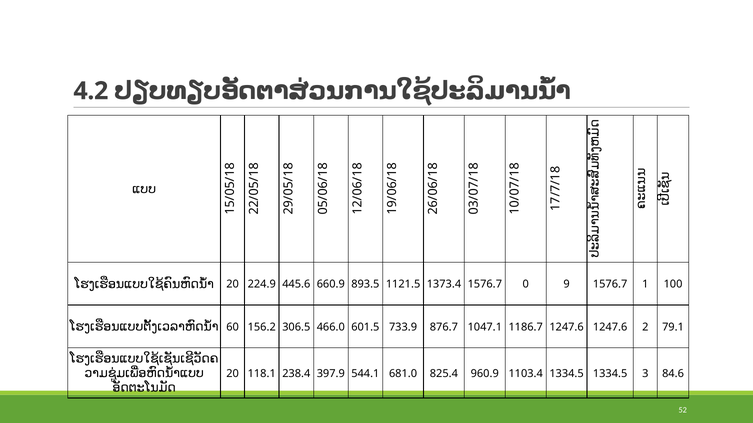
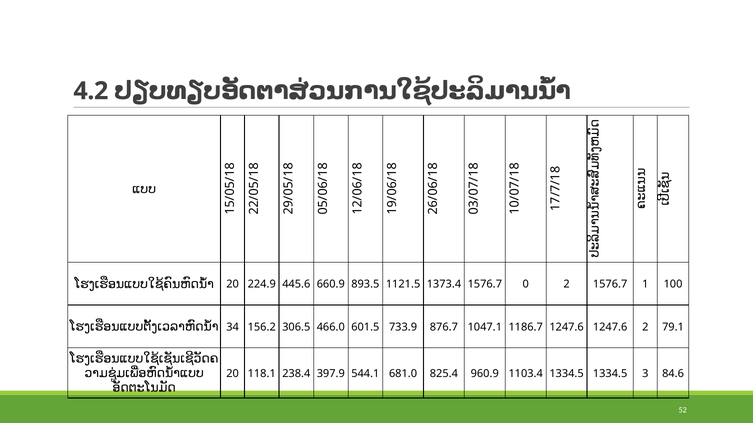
0 9: 9 -> 2 (567, 285)
60: 60 -> 34 (233, 327)
